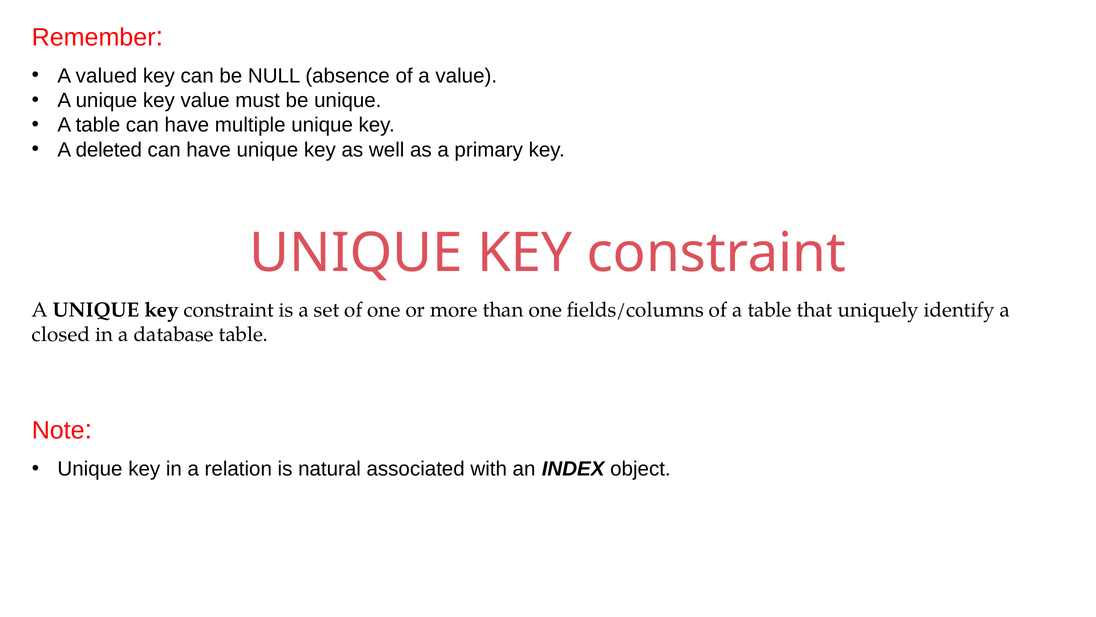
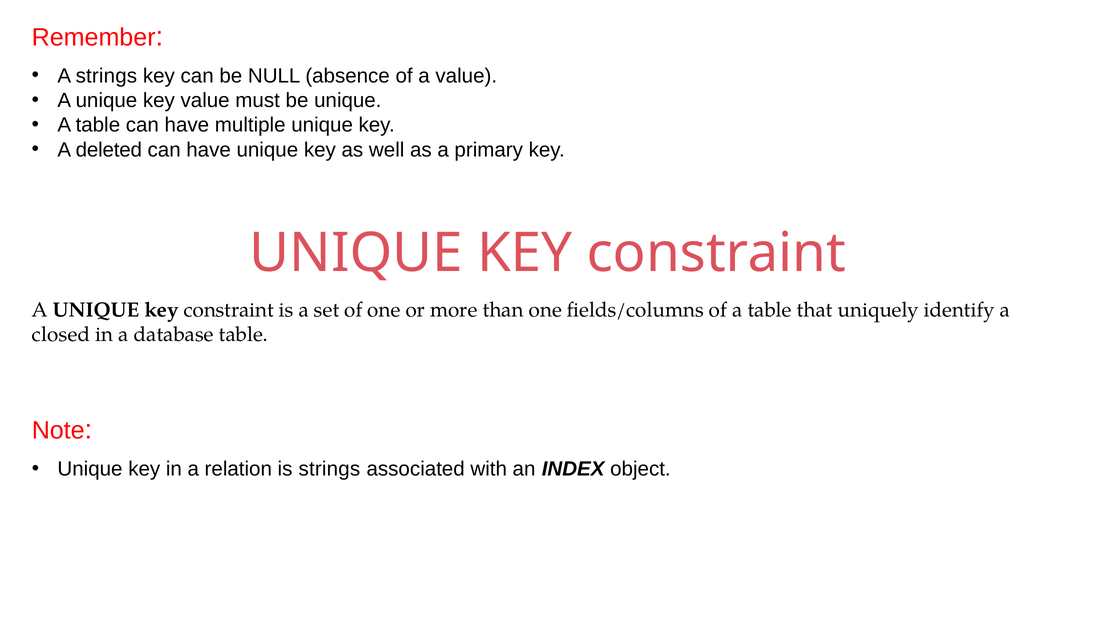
A valued: valued -> strings (106, 76)
is natural: natural -> strings (329, 469)
